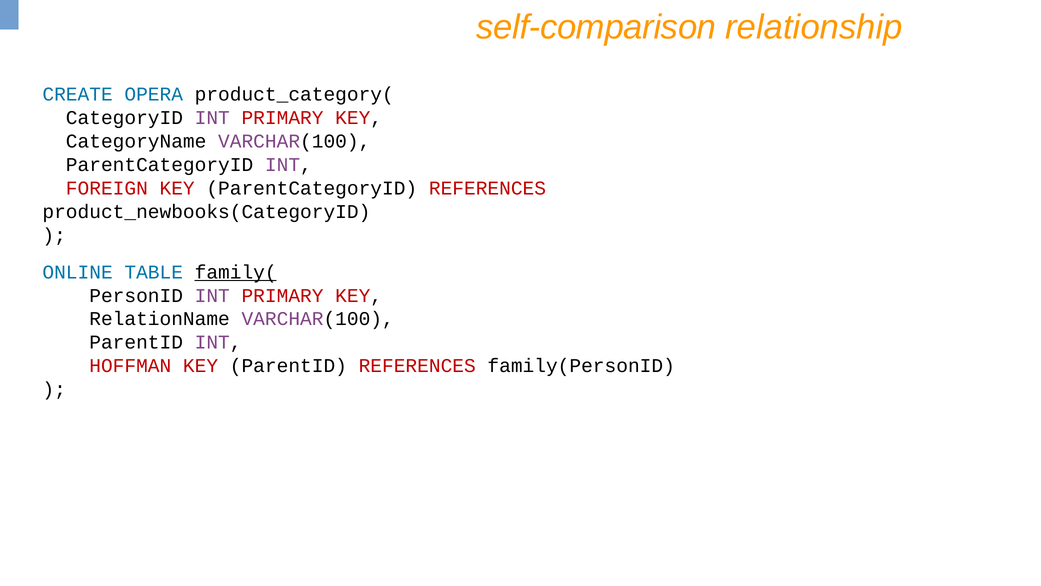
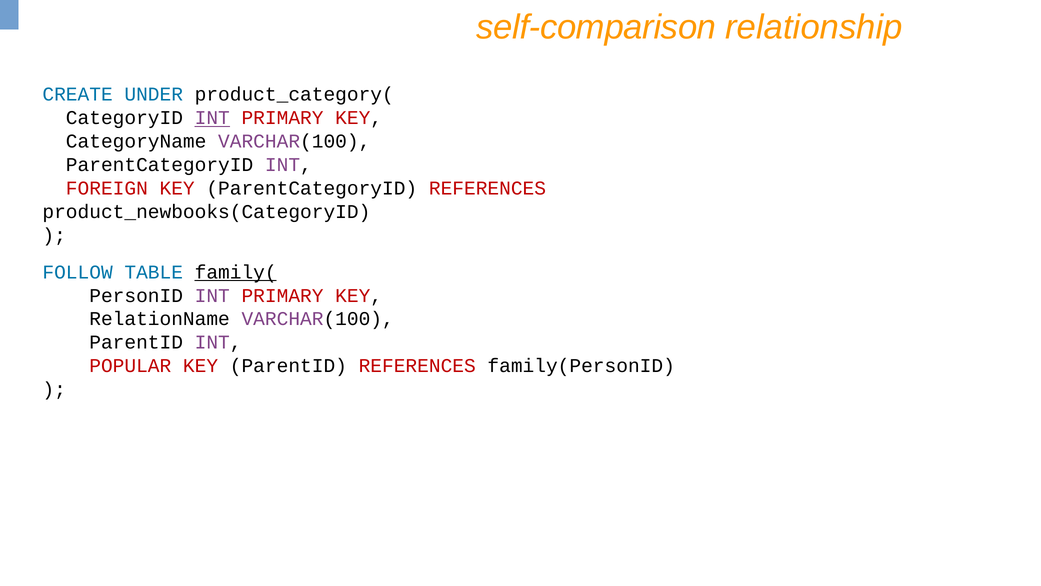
OPERA: OPERA -> UNDER (154, 94)
INT underline: none -> present (212, 118)
ONLINE: ONLINE -> FOLLOW (78, 272)
HOFFMAN: HOFFMAN -> POPULAR (130, 366)
